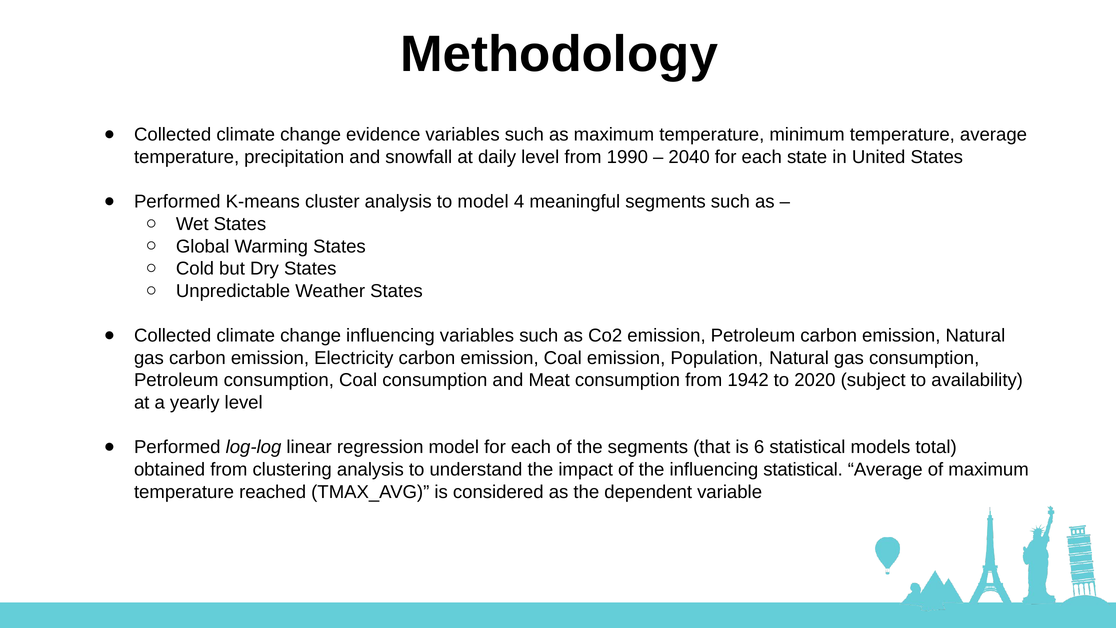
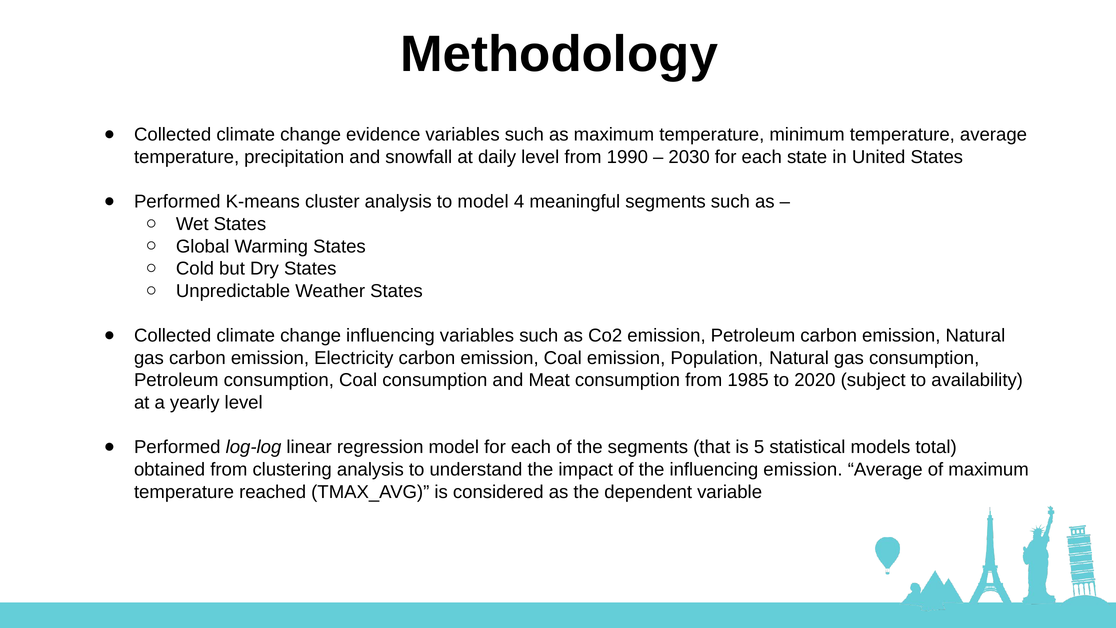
2040: 2040 -> 2030 (689, 157)
1942: 1942 -> 1985 (748, 380)
6: 6 -> 5 (759, 447)
influencing statistical: statistical -> emission (803, 469)
